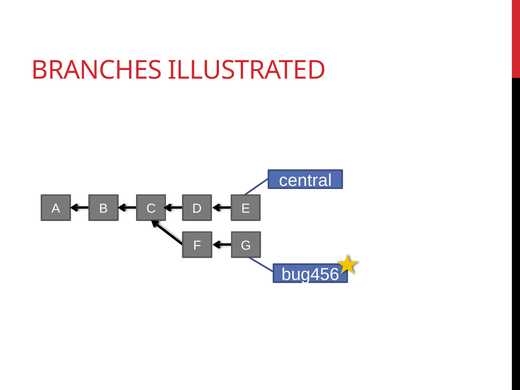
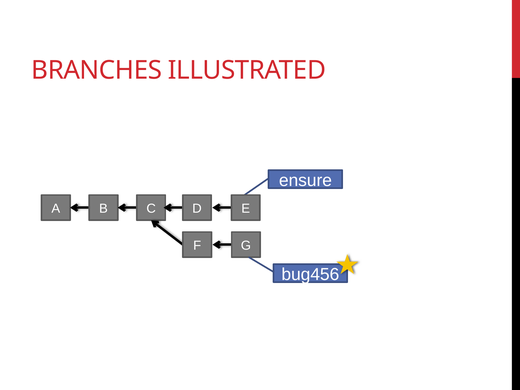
central: central -> ensure (305, 180)
